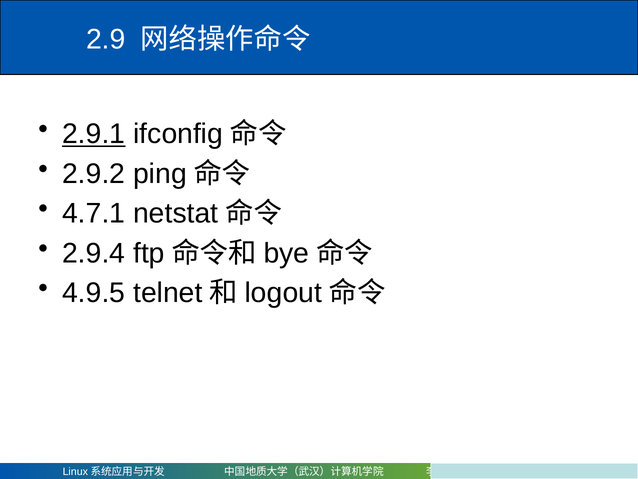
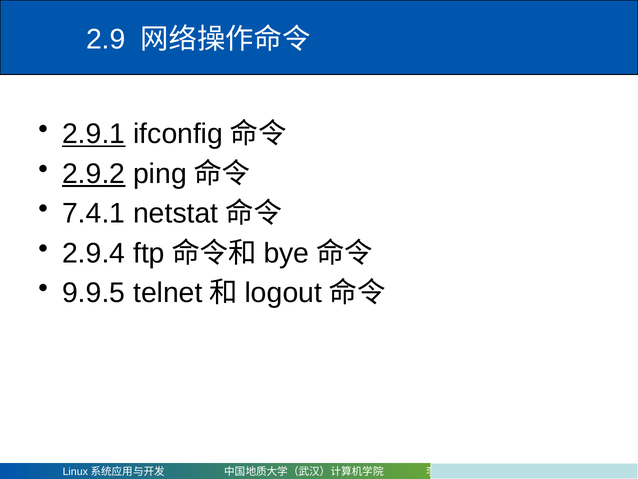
2.9.2 underline: none -> present (94, 174)
4.7.1: 4.7.1 -> 7.4.1 (94, 213)
4.9.5: 4.9.5 -> 9.9.5 (94, 293)
